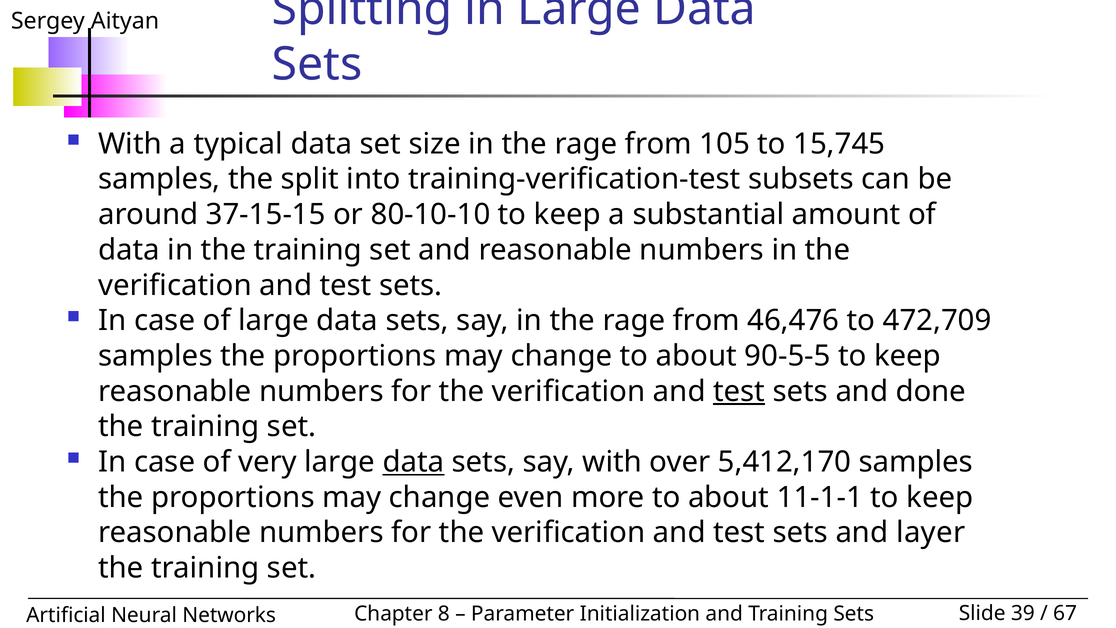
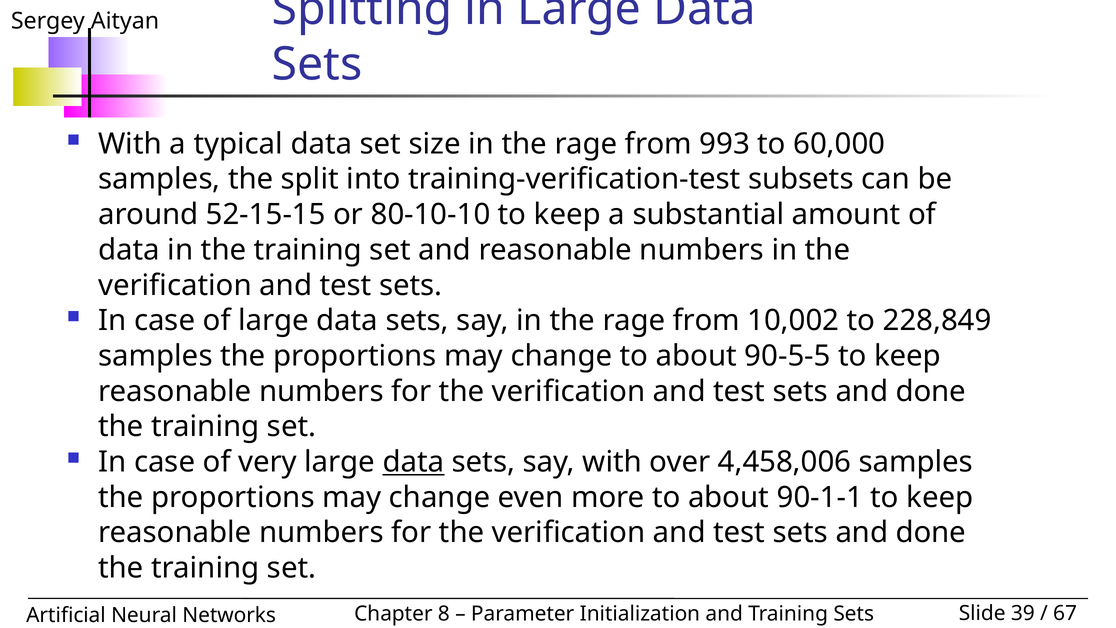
105: 105 -> 993 (725, 144)
15,745: 15,745 -> 60,000 (839, 144)
37-15-15: 37-15-15 -> 52-15-15 (266, 215)
46,476: 46,476 -> 10,002 (793, 321)
472,709: 472,709 -> 228,849 (937, 321)
test underline: present -> none (739, 391)
5,412,170: 5,412,170 -> 4,458,006 (785, 462)
11-1-1: 11-1-1 -> 90-1-1 (820, 497)
layer: layer -> done (931, 532)
